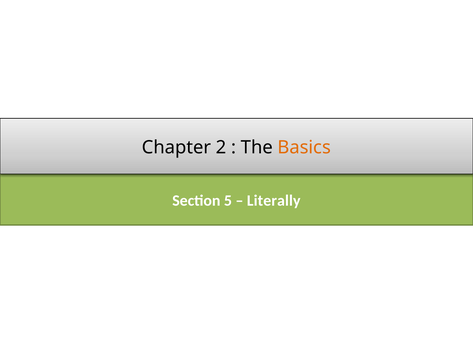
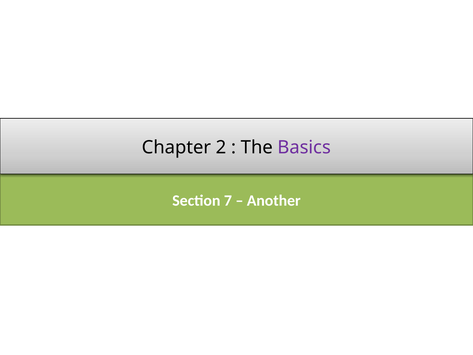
Basics colour: orange -> purple (304, 147)
5: 5 -> 7 (228, 201)
Literally: Literally -> Another (274, 201)
